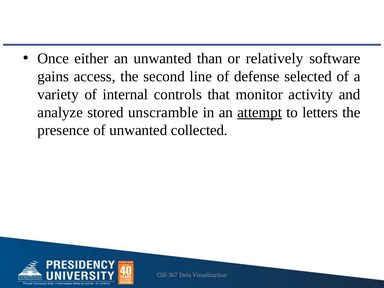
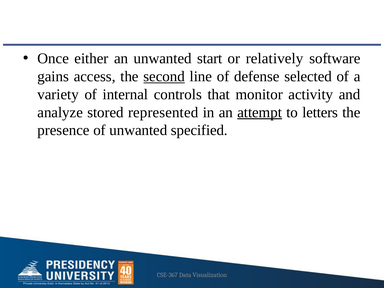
than: than -> start (210, 59)
second underline: none -> present (164, 76)
unscramble: unscramble -> represented (163, 112)
collected: collected -> specified (199, 130)
